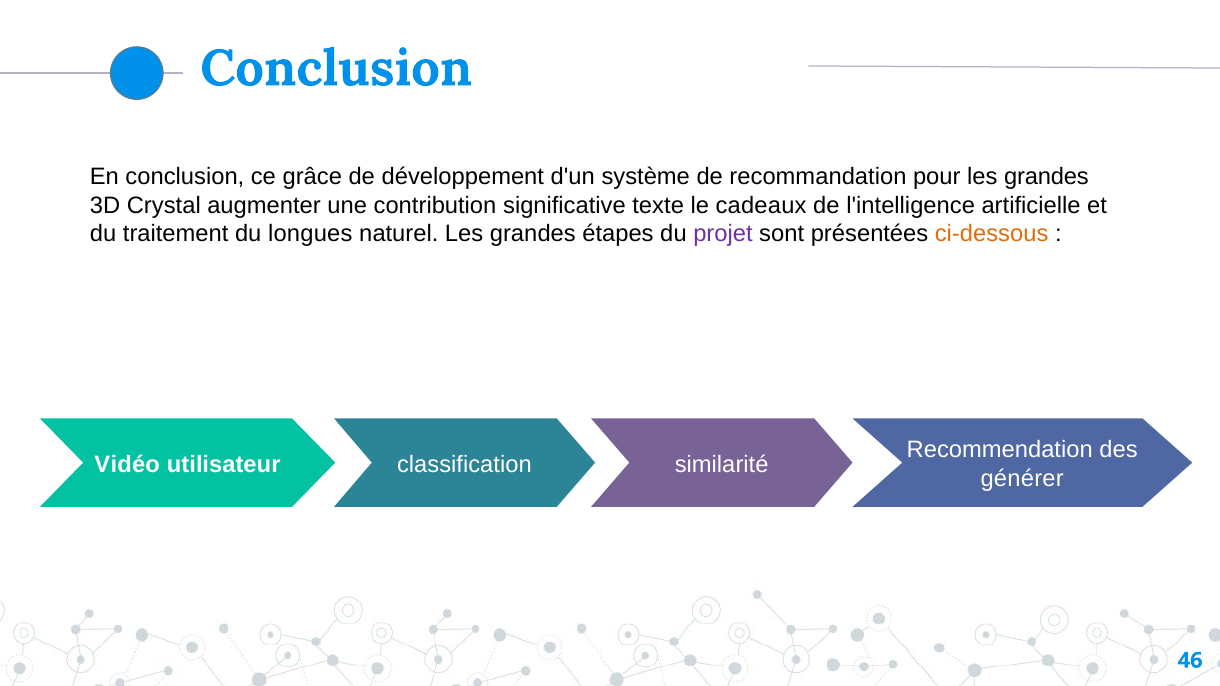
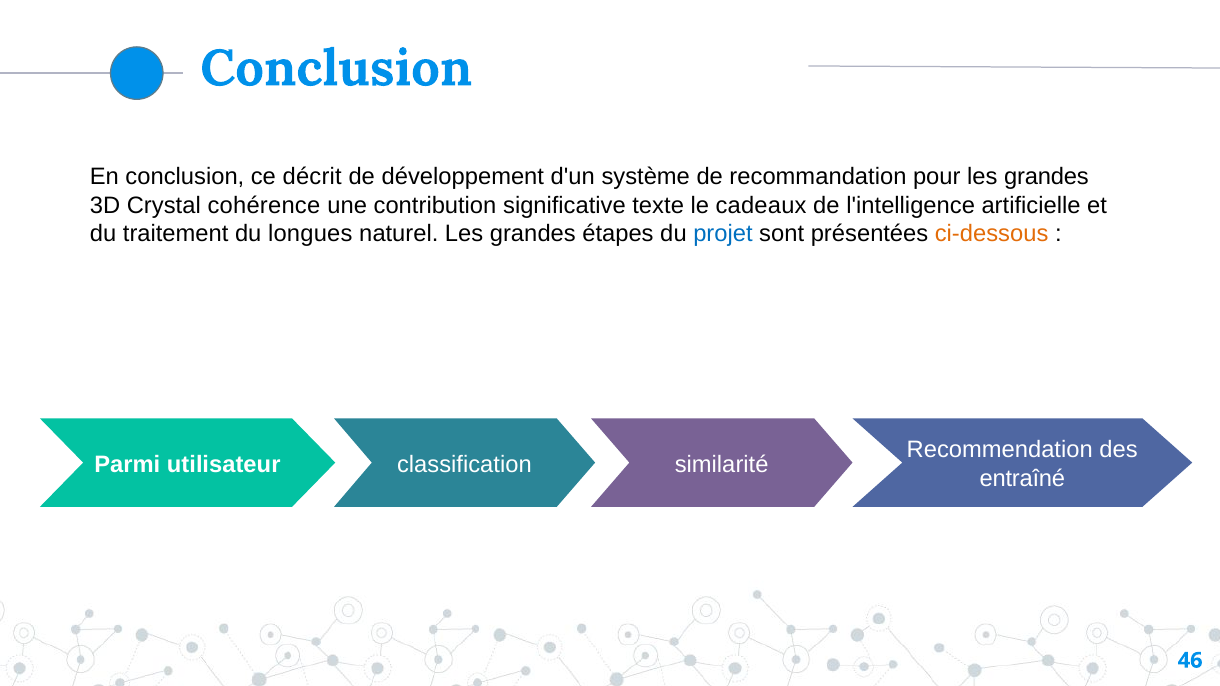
grâce: grâce -> décrit (312, 177)
augmenter: augmenter -> cohérence (264, 205)
projet colour: purple -> blue (723, 234)
Vidéo: Vidéo -> Parmi (127, 464)
générer: générer -> entraîné (1022, 479)
